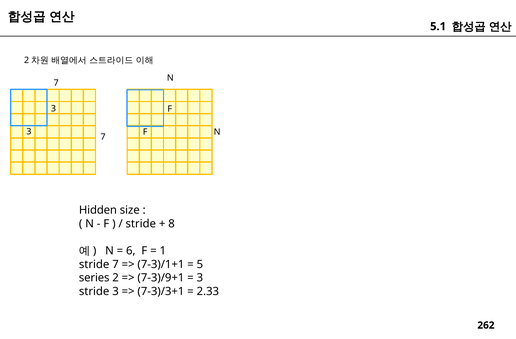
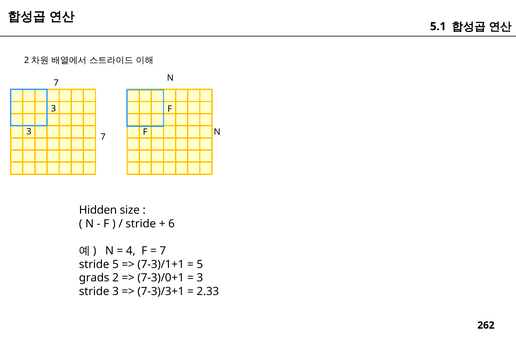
8: 8 -> 6 (172, 224)
6: 6 -> 4 (131, 251)
1: 1 -> 7 (163, 251)
stride 7: 7 -> 5 (115, 264)
series: series -> grads (94, 278)
7-3)/9+1: 7-3)/9+1 -> 7-3)/0+1 (161, 278)
